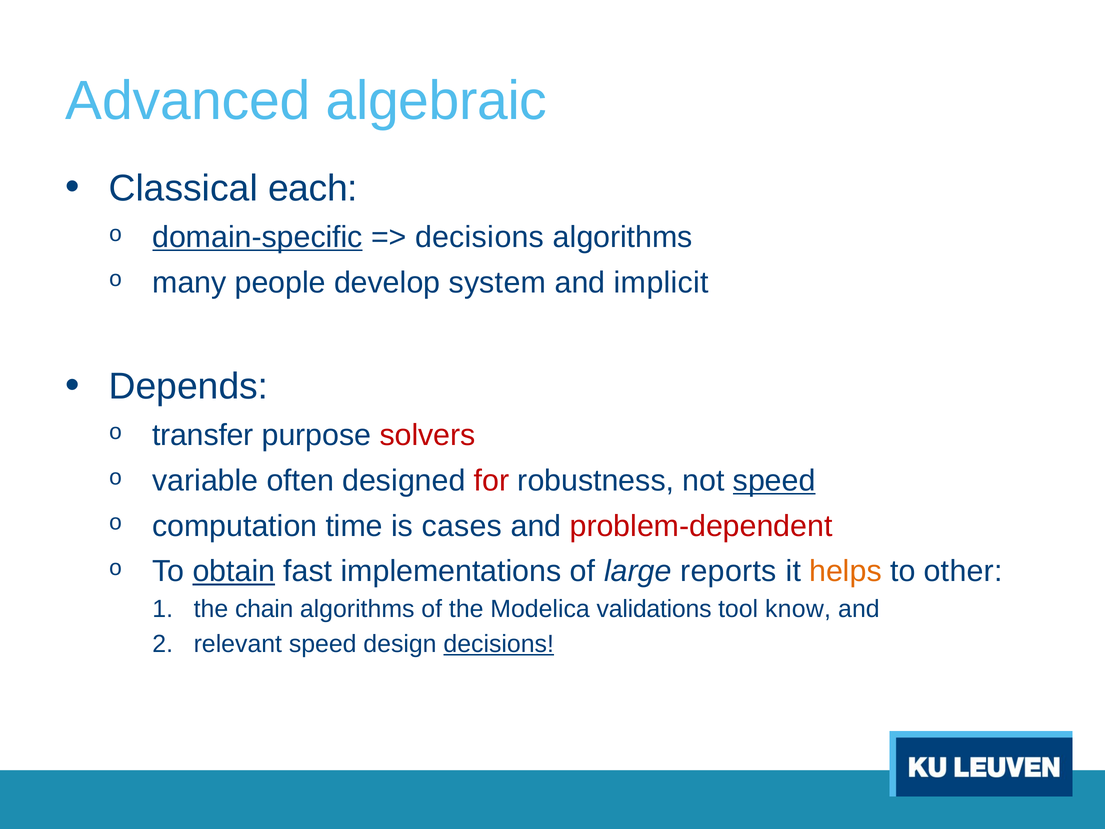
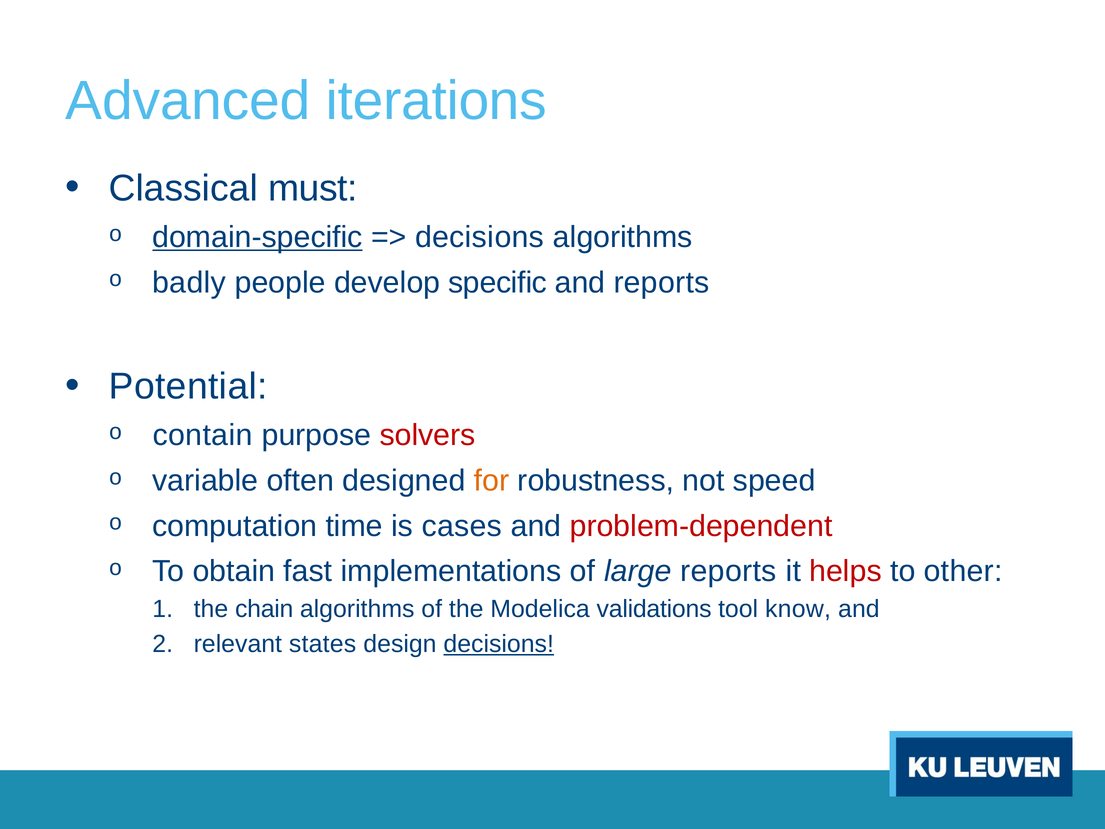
algebraic: algebraic -> iterations (436, 101)
each: each -> must (313, 188)
many: many -> badly (189, 283)
system: system -> specific (498, 283)
and implicit: implicit -> reports (661, 283)
Depends: Depends -> Potential (188, 386)
transfer: transfer -> contain (203, 435)
for colour: red -> orange (491, 481)
speed underline: present -> none (774, 481)
obtain underline: present -> none (234, 571)
helps colour: orange -> red (845, 571)
relevant speed: speed -> states (323, 644)
